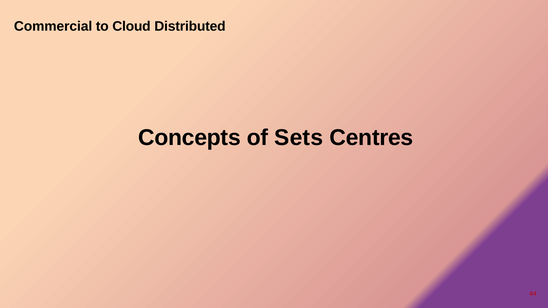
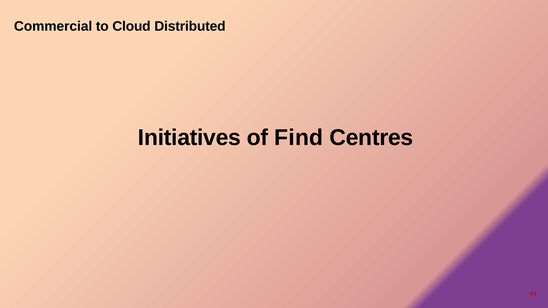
Concepts: Concepts -> Initiatives (189, 138)
Sets: Sets -> Find (299, 138)
